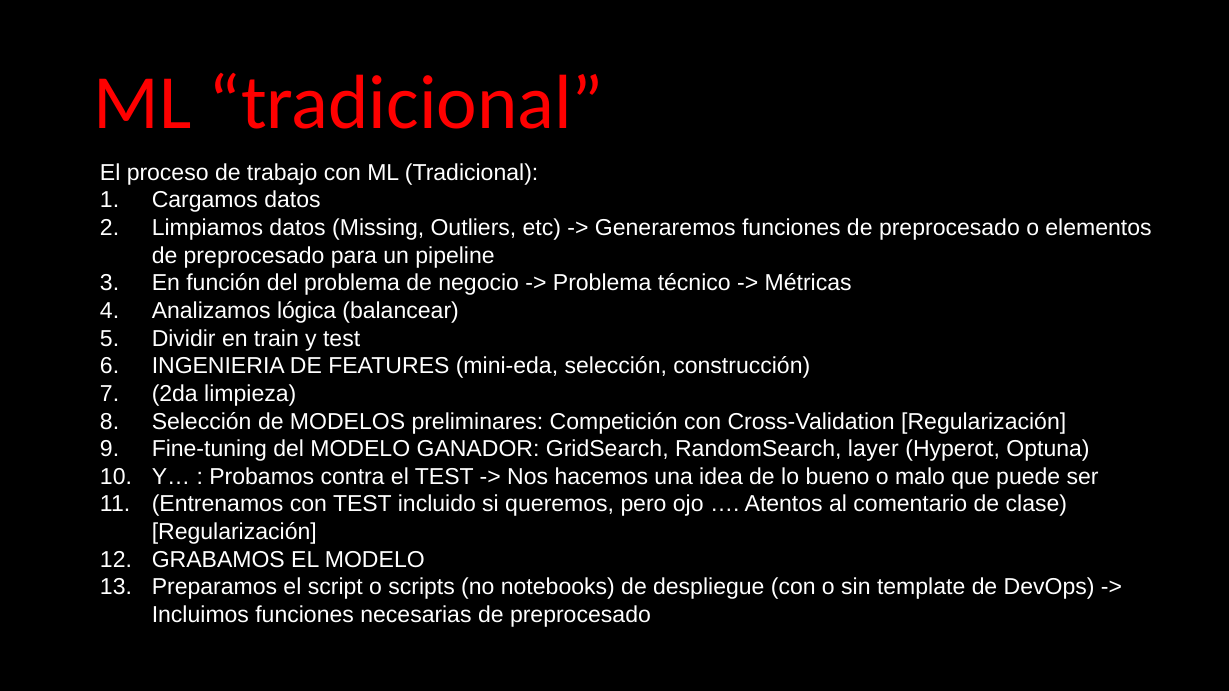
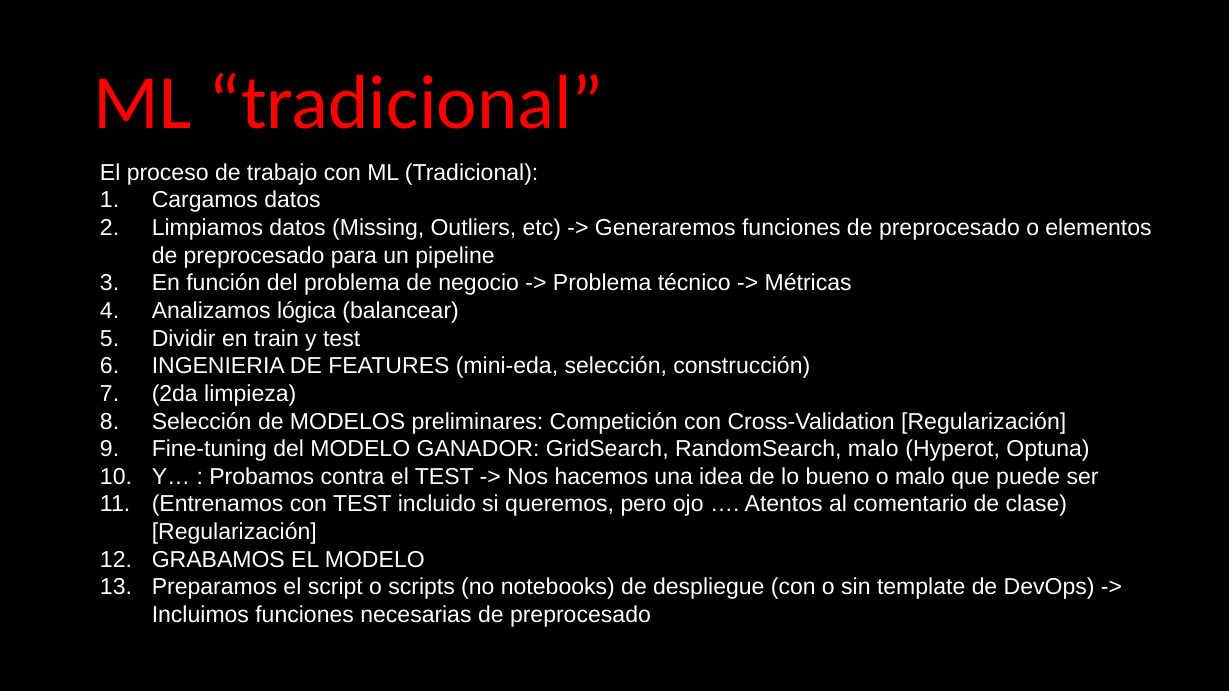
RandomSearch layer: layer -> malo (873, 449)
